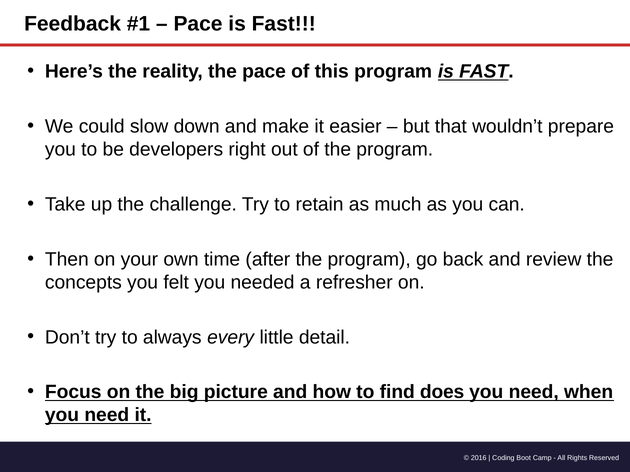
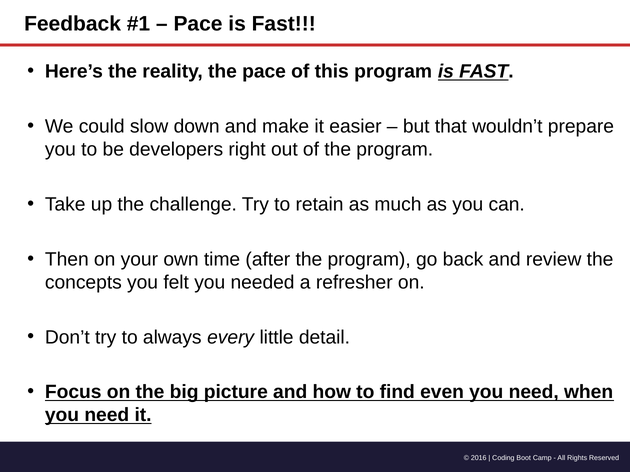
does: does -> even (442, 392)
